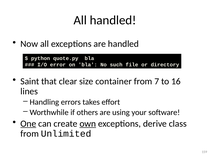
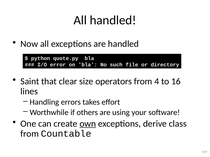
container: container -> operators (114, 82)
7: 7 -> 4 (157, 82)
One underline: present -> none (28, 124)
Unlimited: Unlimited -> Countable (66, 134)
